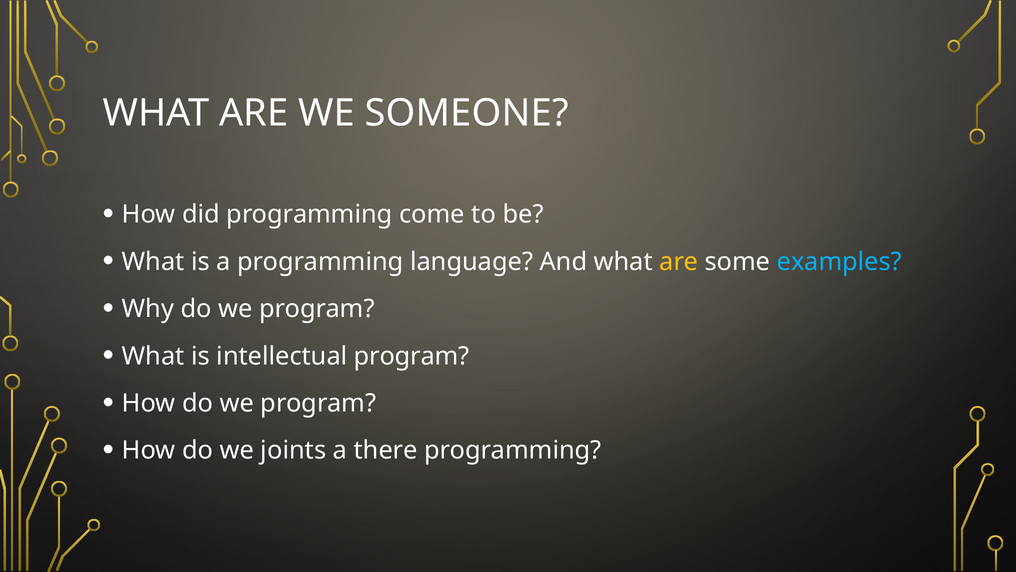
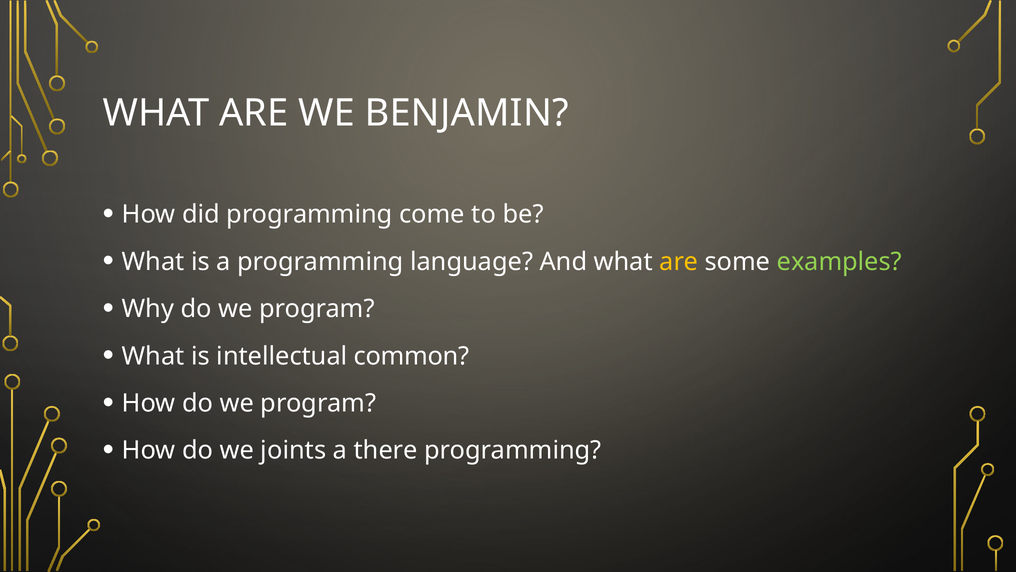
SOMEONE: SOMEONE -> BENJAMIN (467, 113)
examples colour: light blue -> light green (839, 262)
intellectual program: program -> common (412, 356)
